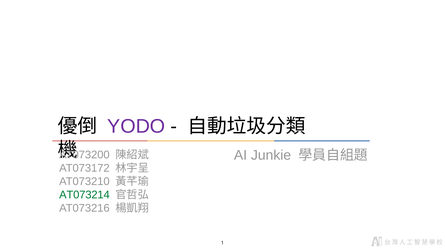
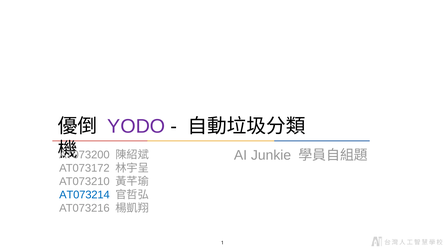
AT073214 colour: green -> blue (84, 195)
